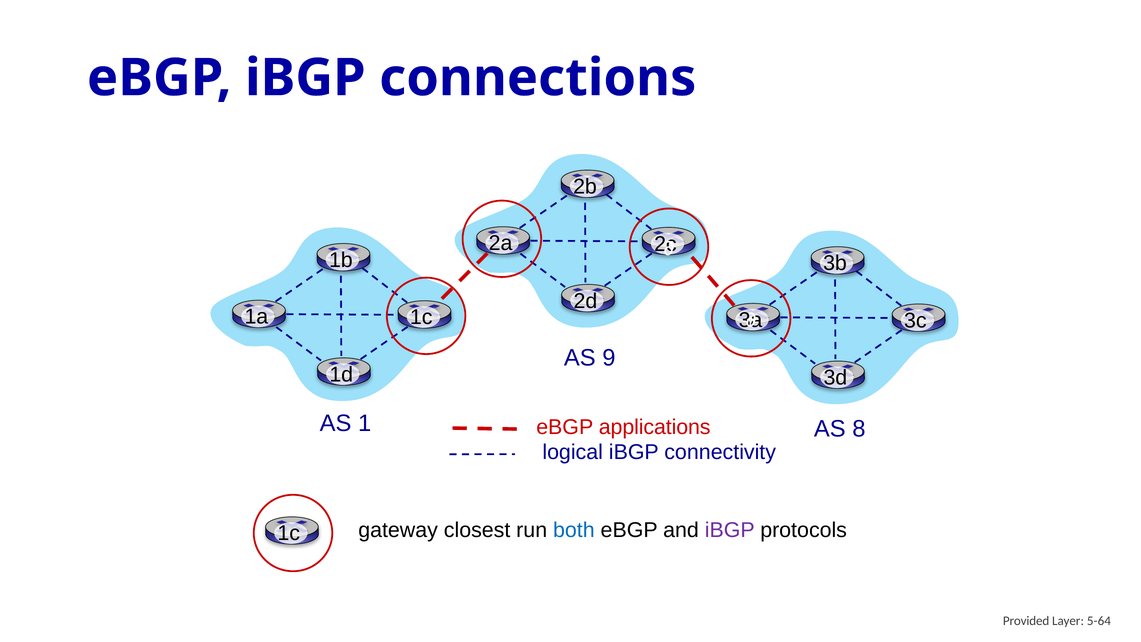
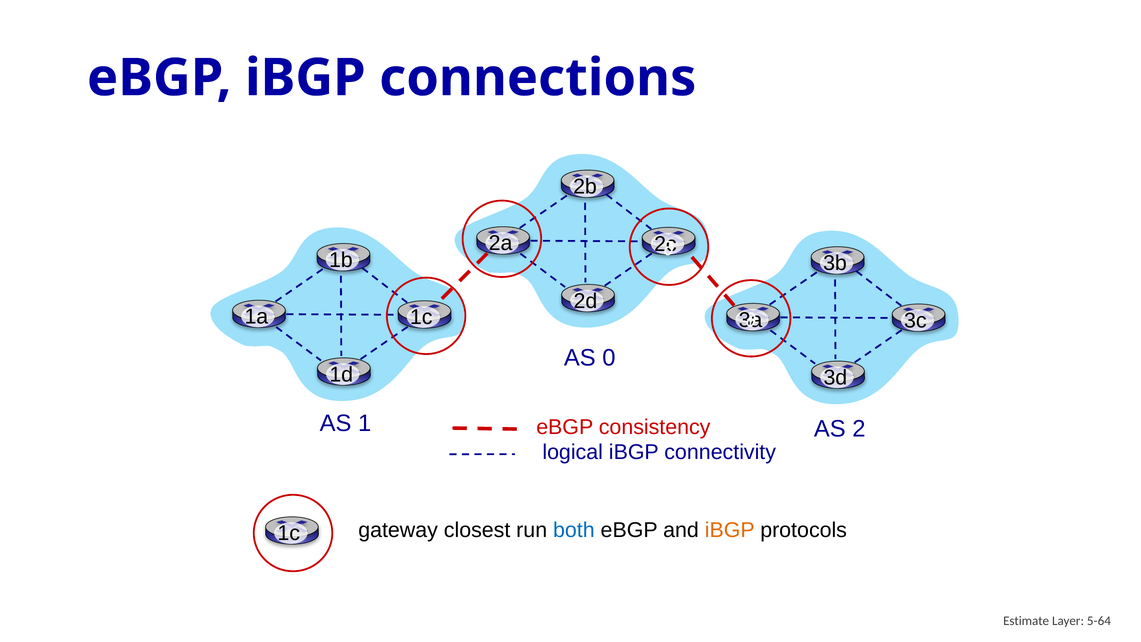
9: 9 -> 0 (609, 358)
applications: applications -> consistency (655, 427)
8: 8 -> 2 (859, 429)
iBGP colour: purple -> orange (730, 530)
Provided: Provided -> Estimate (1026, 621)
